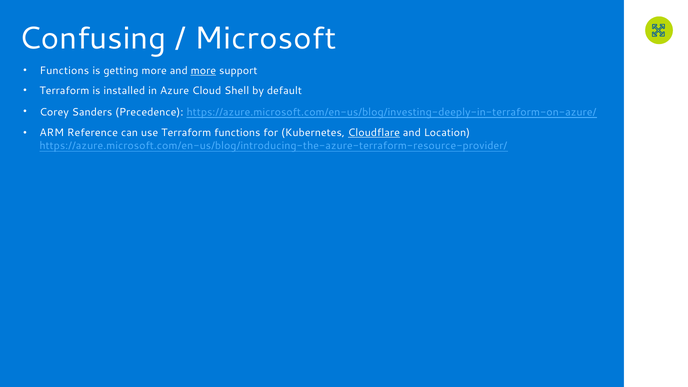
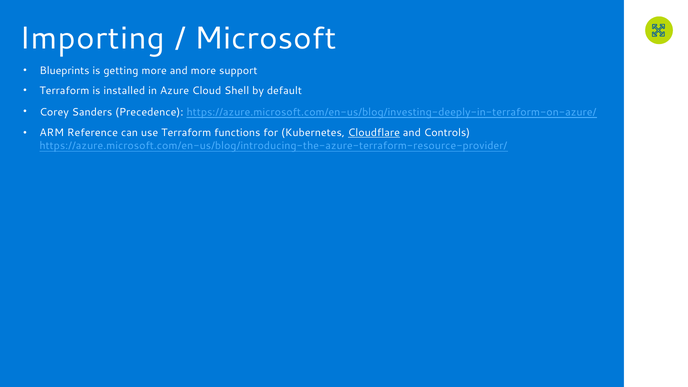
Confusing: Confusing -> Importing (92, 38)
Functions: Functions -> Blueprints (64, 71)
more underline: present -> none (203, 71)
Location: Location -> Controls (447, 133)
